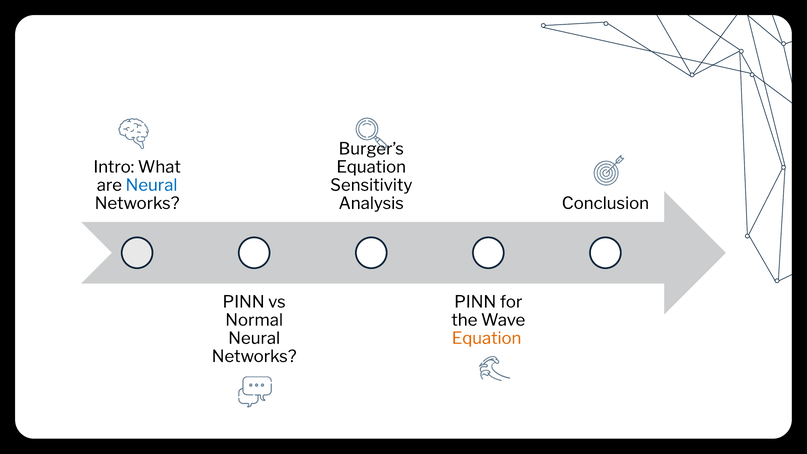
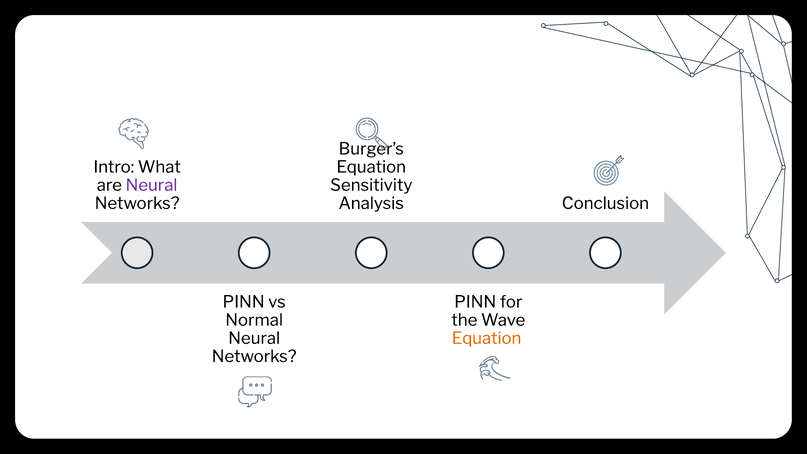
Neural colour: blue -> purple (152, 185)
